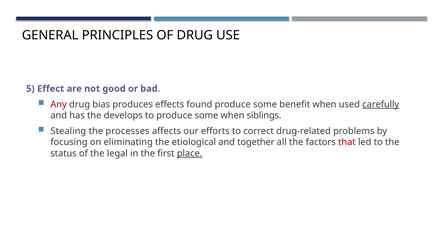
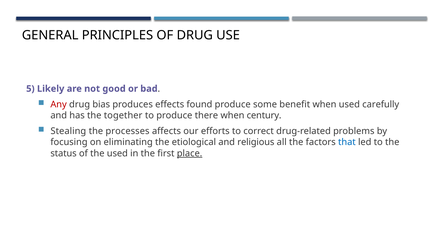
Effect: Effect -> Likely (51, 89)
carefully underline: present -> none (381, 104)
develops: develops -> together (123, 116)
to produce some: some -> there (206, 116)
siblings: siblings -> century (264, 116)
together: together -> religious (256, 142)
that colour: red -> blue (347, 142)
the legal: legal -> used (117, 153)
